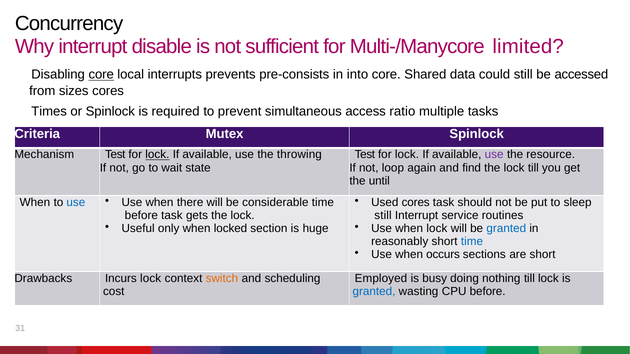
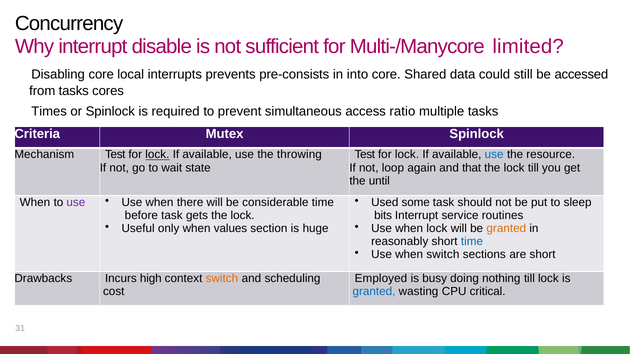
core underline: present -> none (101, 75)
from sizes: sizes -> tasks (74, 91)
use colour: purple -> blue (494, 155)
find: find -> that (472, 168)
use colour: blue -> purple (76, 202)
Used cores: cores -> some (416, 203)
still: still -> bits (383, 216)
locked: locked -> values (230, 229)
granted colour: blue -> orange (506, 229)
when occurs: occurs -> switch (443, 254)
Incurs lock: lock -> high (151, 279)
CPU before: before -> critical (488, 292)
